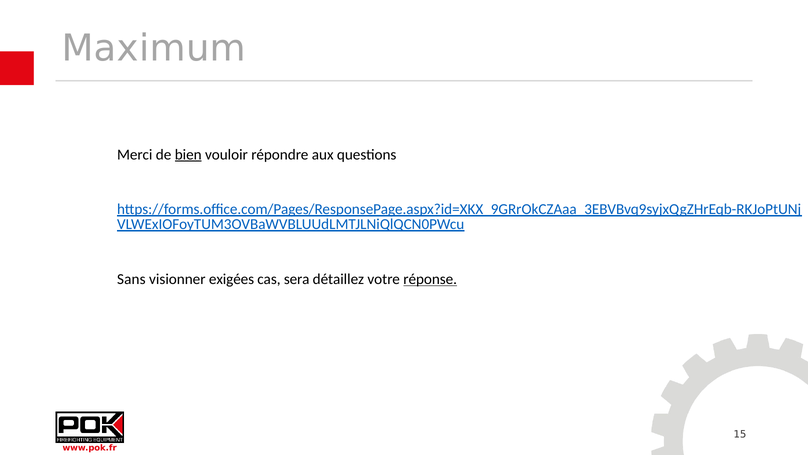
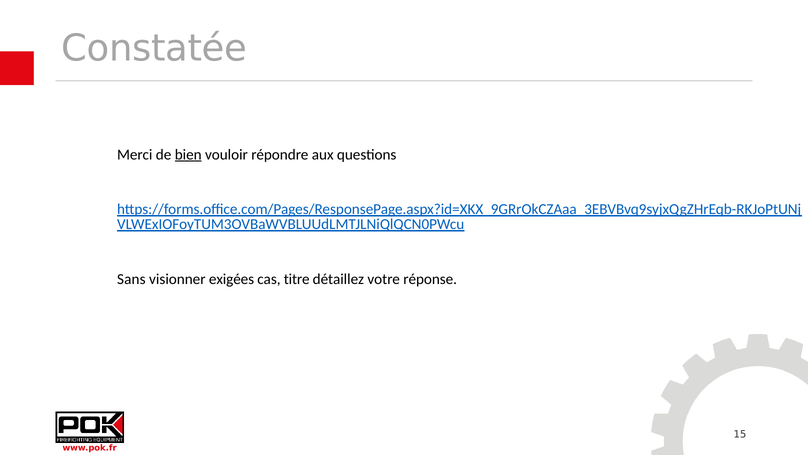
Maximum: Maximum -> Constatée (154, 48)
sera: sera -> titre (297, 279)
réponse underline: present -> none (430, 279)
